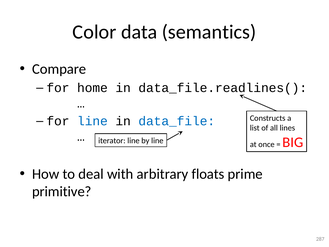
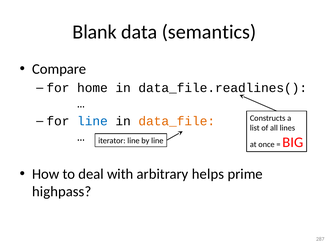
Color: Color -> Blank (95, 32)
data_file colour: blue -> orange (177, 121)
floats: floats -> helps (208, 174)
primitive: primitive -> highpass (62, 191)
